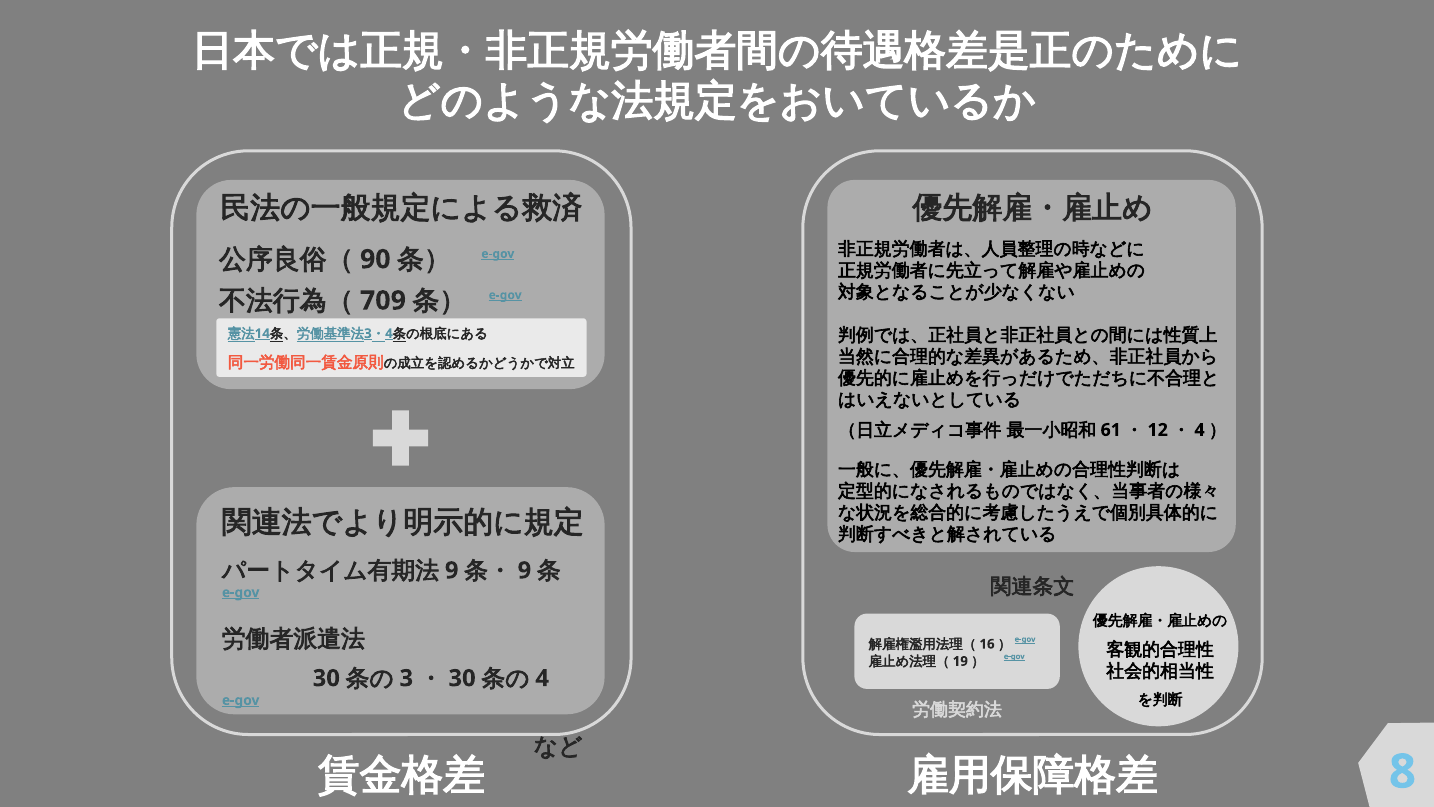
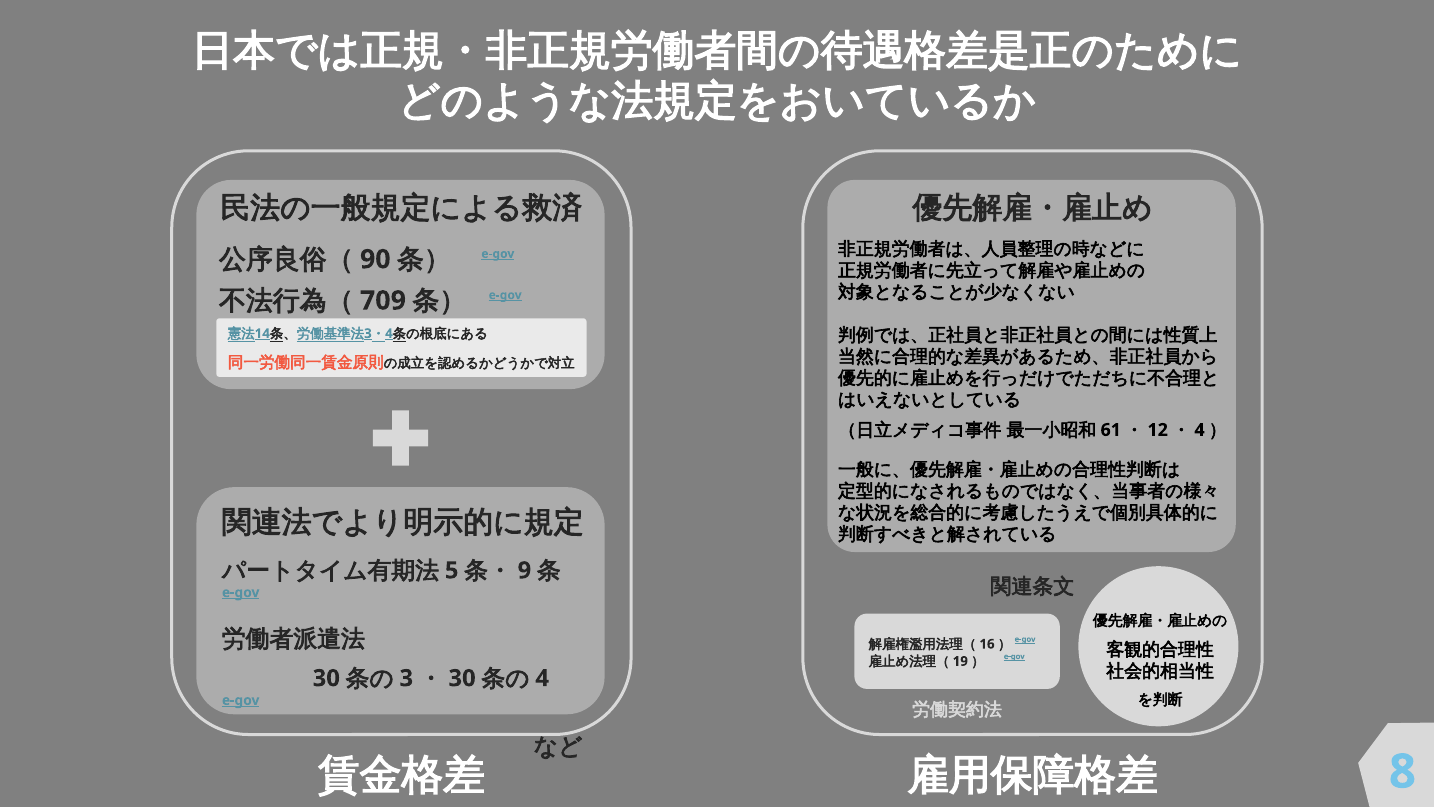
9: 9 -> 5 (452, 570)
